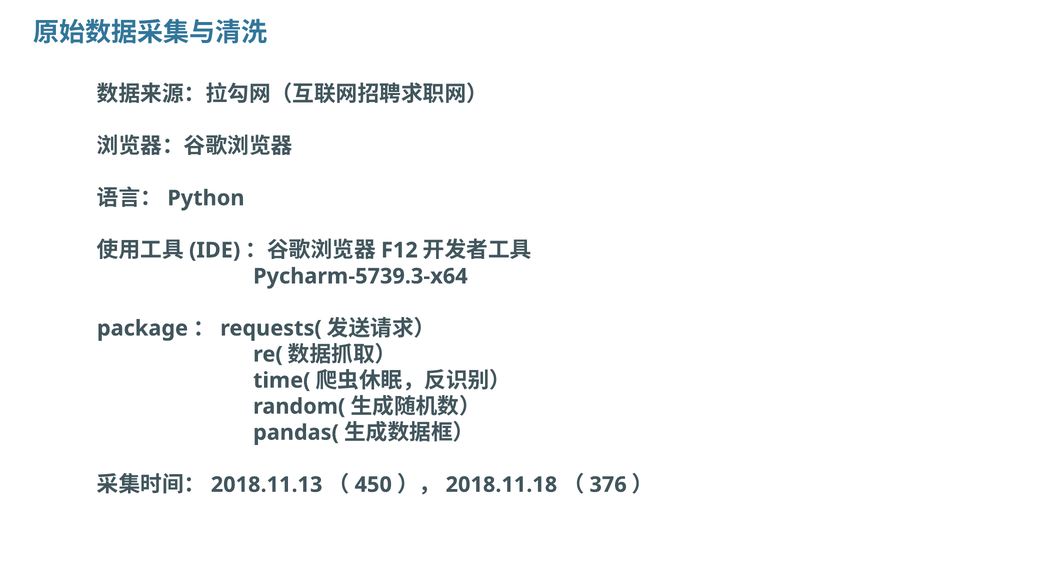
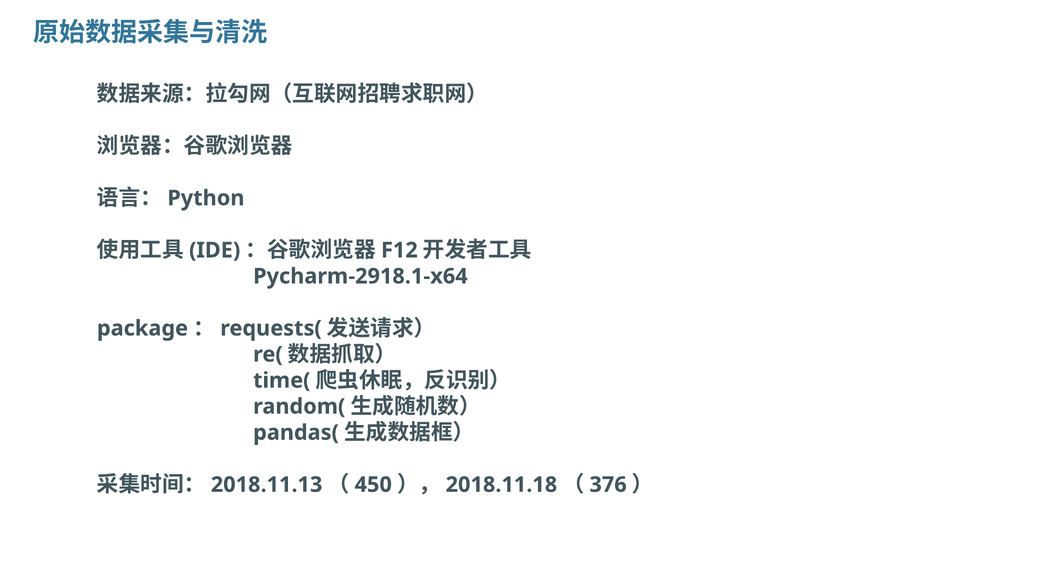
Pycharm-5739.3-x64: Pycharm-5739.3-x64 -> Pycharm-2918.1-x64 (360, 276)
